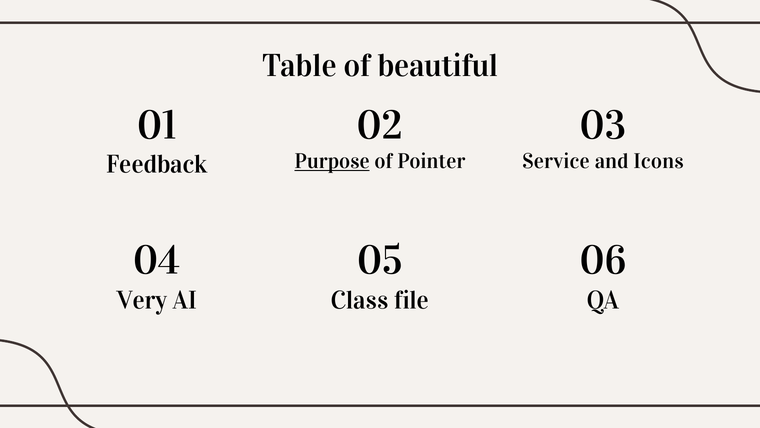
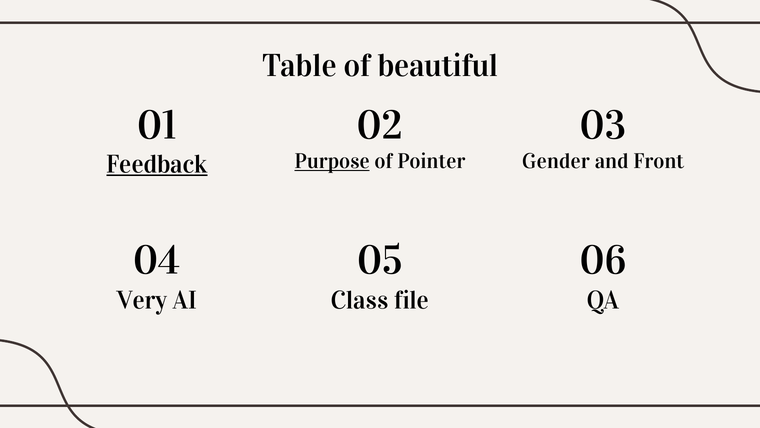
Service: Service -> Gender (556, 161)
Icons: Icons -> Front (659, 161)
Feedback underline: none -> present (157, 164)
